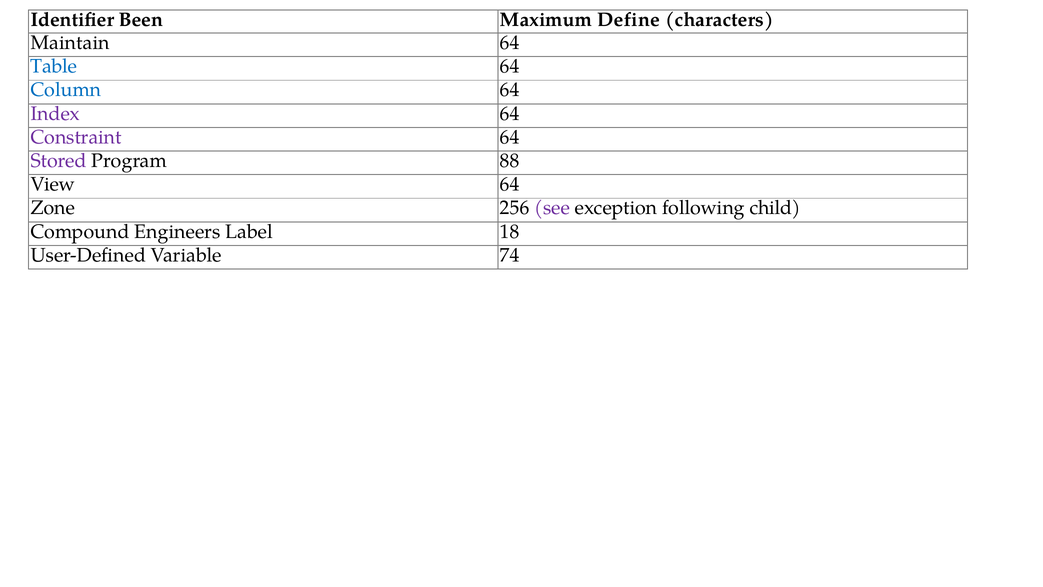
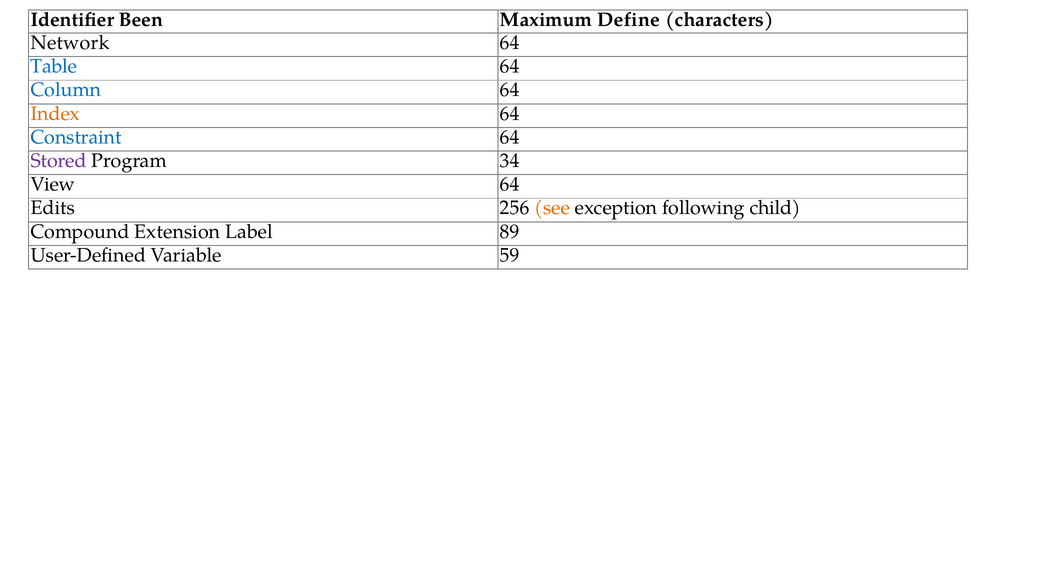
Maintain: Maintain -> Network (70, 43)
Index colour: purple -> orange (55, 114)
Constraint colour: purple -> blue (76, 137)
88: 88 -> 34 (510, 161)
Zone: Zone -> Edits (53, 208)
see colour: purple -> orange (552, 208)
Engineers: Engineers -> Extension (177, 231)
18: 18 -> 89 (510, 231)
74: 74 -> 59 (510, 255)
